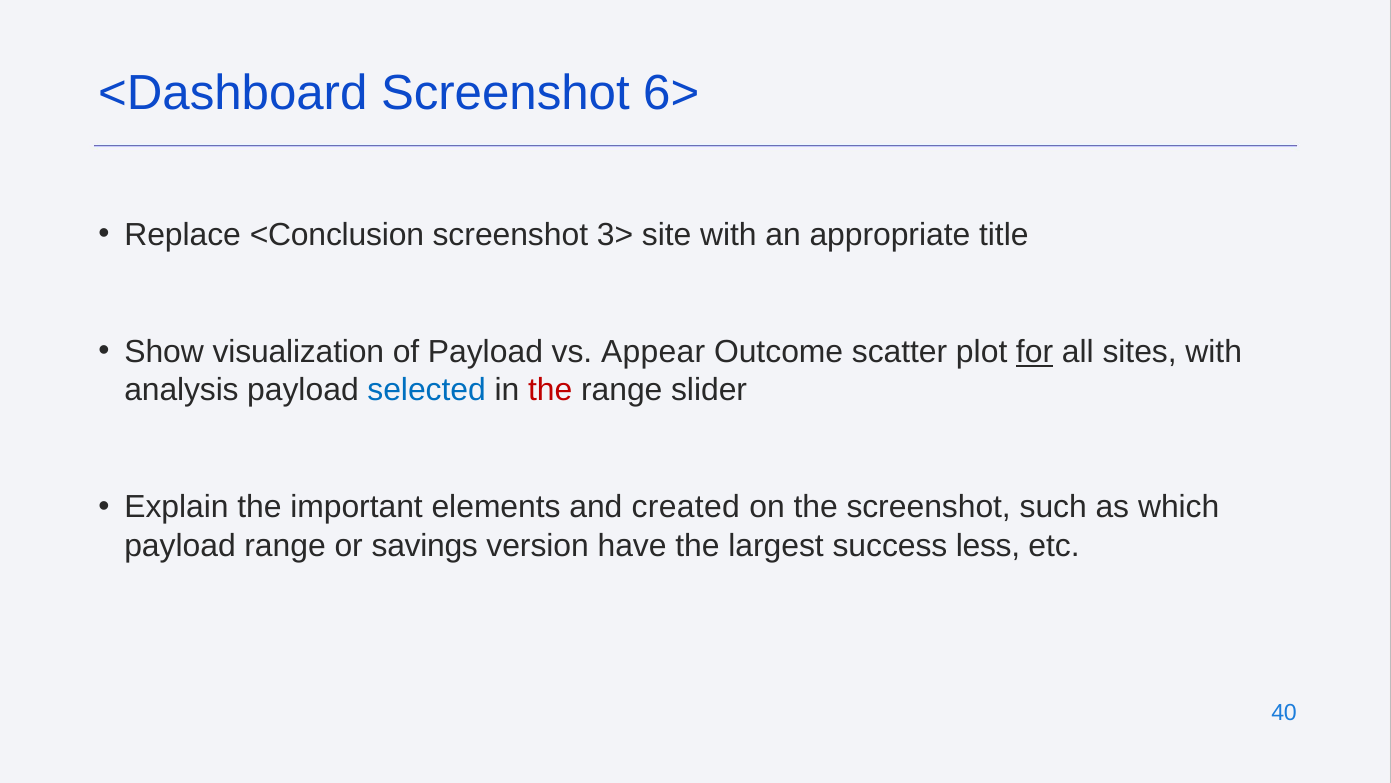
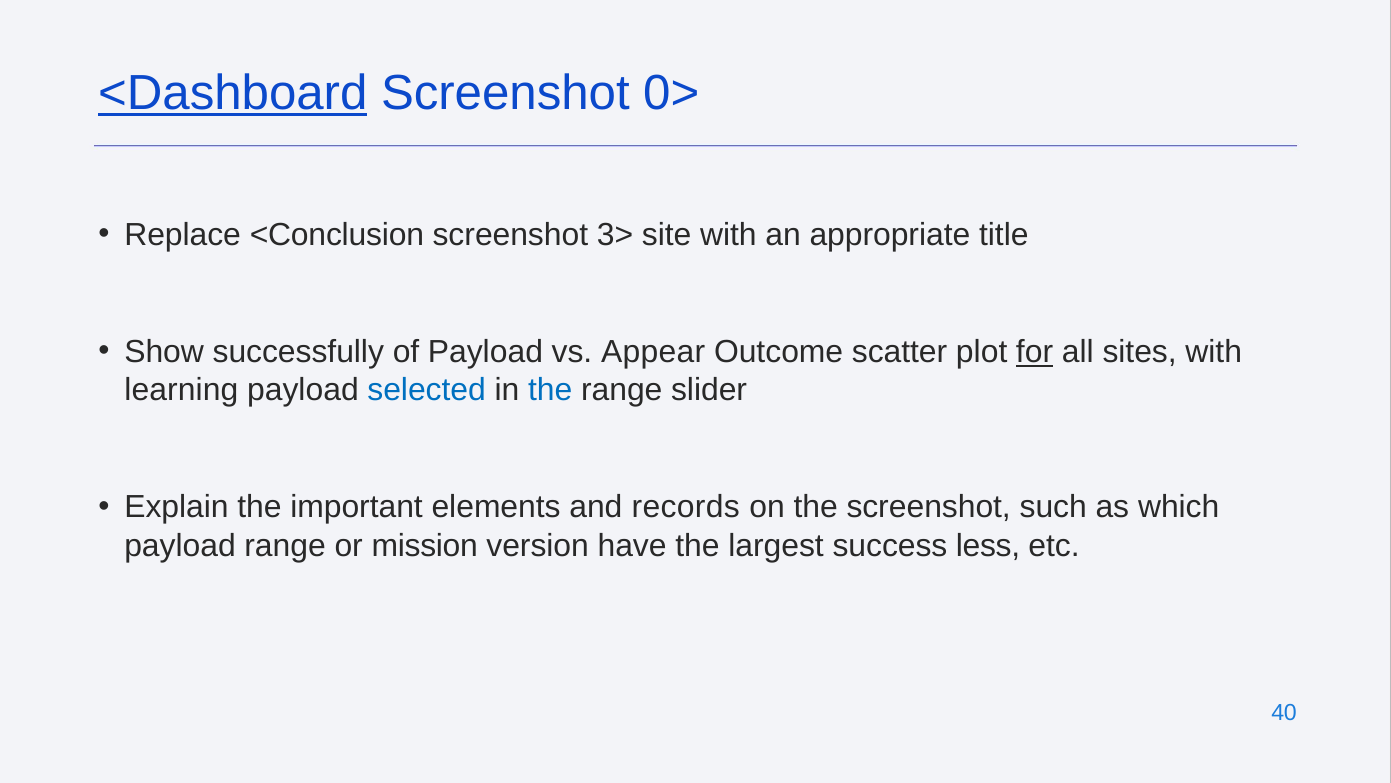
<Dashboard underline: none -> present (233, 93)
6>: 6> -> 0> (671, 93)
visualization: visualization -> successfully (298, 352)
analysis: analysis -> learning (181, 390)
the colour: red -> blue (550, 390)
created: created -> records (686, 507)
savings: savings -> mission (425, 545)
